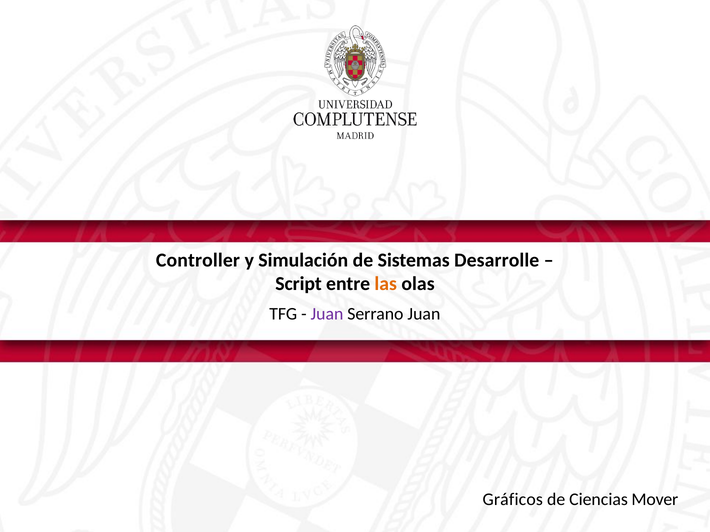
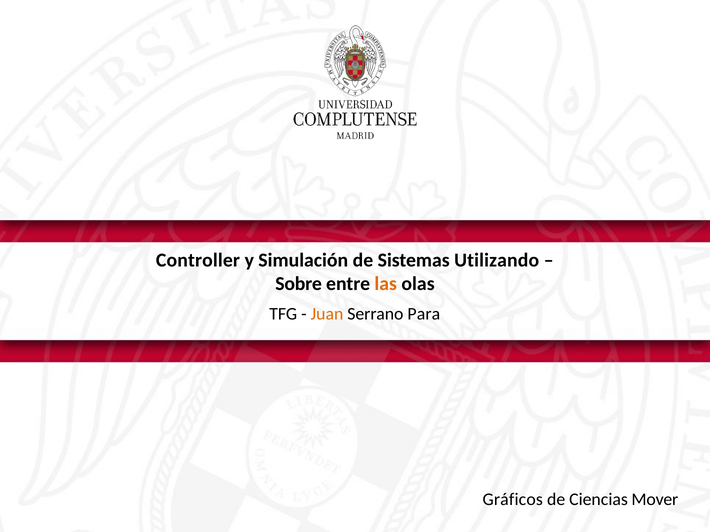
Desarrolle: Desarrolle -> Utilizando (497, 261)
Script: Script -> Sobre (299, 284)
Juan colour: purple -> orange (327, 314)
Serrano Juan: Juan -> Para (424, 314)
